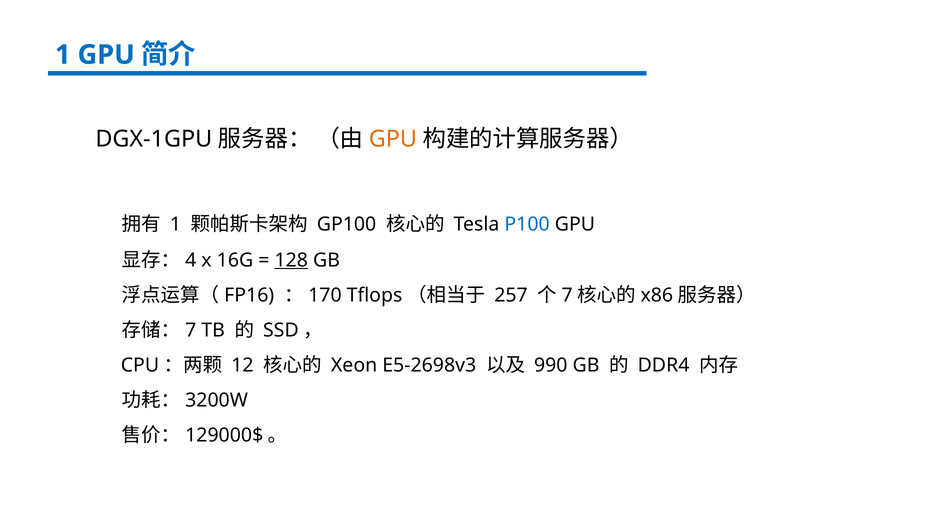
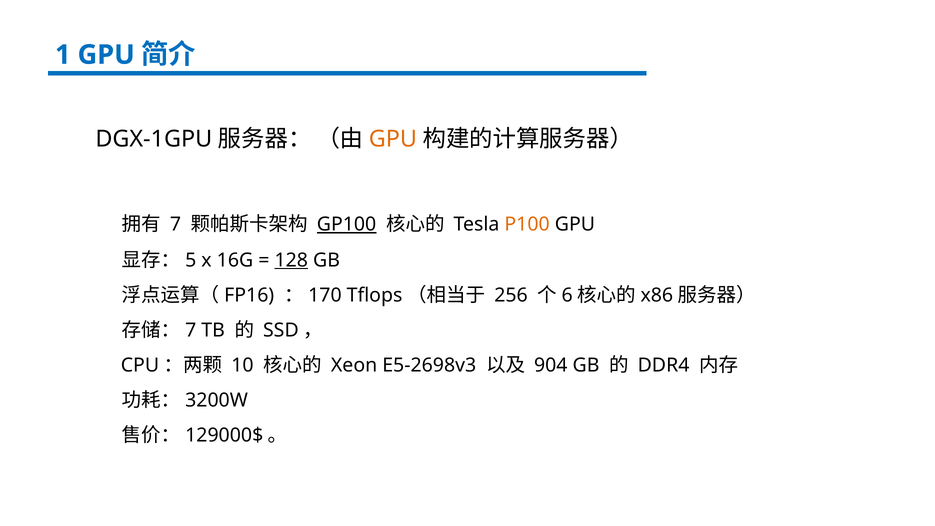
1: 1 -> 7 (176, 224)
GP100 underline: none -> present (347, 224)
P100 colour: blue -> orange (527, 224)
4: 4 -> 5 (191, 260)
257: 257 -> 256 (511, 295)
7: 7 -> 6 (567, 295)
12: 12 -> 10 (242, 365)
990: 990 -> 904 (551, 365)
